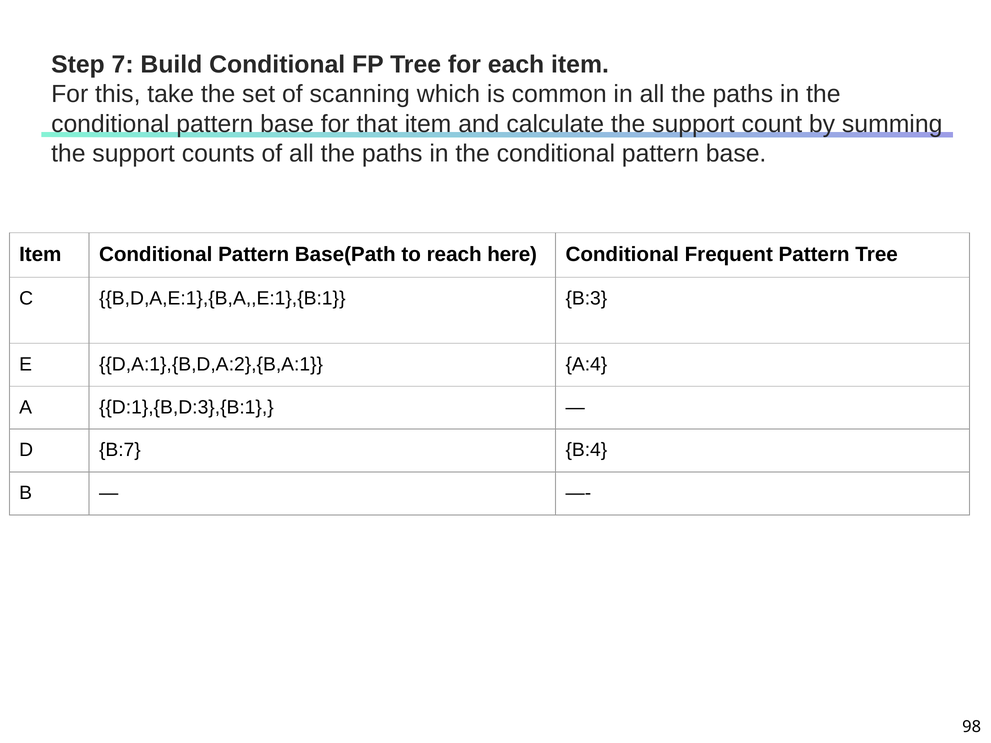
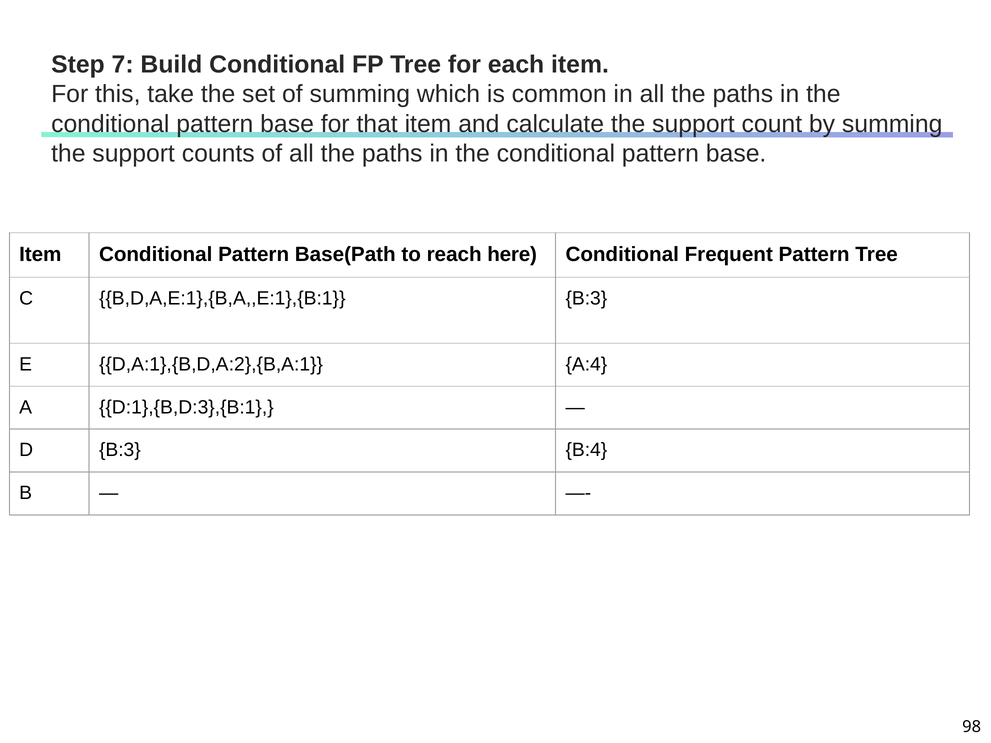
of scanning: scanning -> summing (360, 94)
D B:7: B:7 -> B:3 (120, 450)
